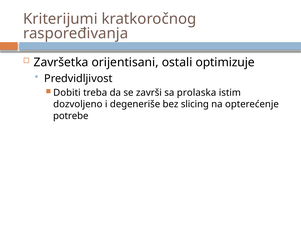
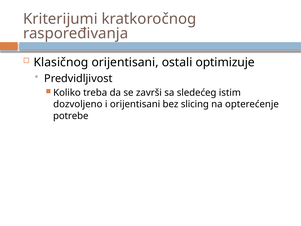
Završetka: Završetka -> Klasičnog (61, 62)
Dobiti: Dobiti -> Koliko (67, 93)
prolaska: prolaska -> sledećeg (197, 93)
i degeneriše: degeneriše -> orijentisani (135, 104)
